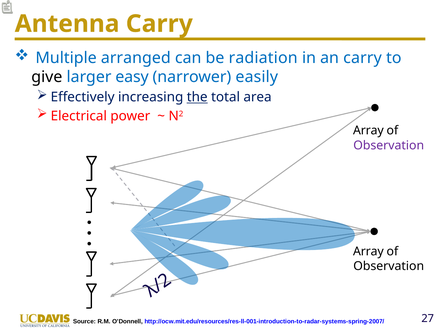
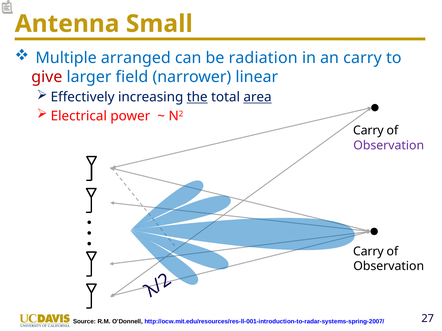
Antenna Carry: Carry -> Small (159, 24)
give colour: black -> red (47, 77)
easy: easy -> field (132, 77)
easily: easily -> linear (257, 77)
area underline: none -> present (258, 97)
Array: Array -> Carry (368, 131)
Array: Array -> Carry (368, 252)
